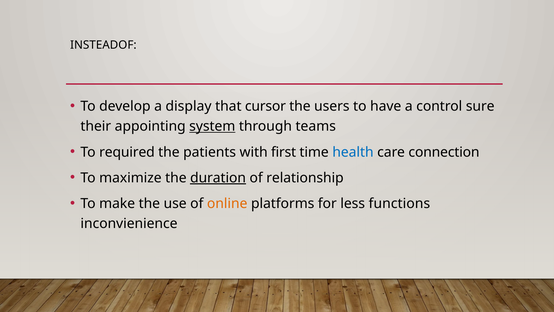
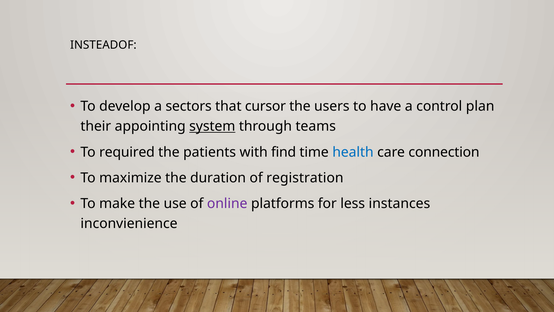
display: display -> sectors (189, 106)
sure: sure -> plan (480, 106)
first: first -> find (284, 152)
duration underline: present -> none (218, 178)
relationship: relationship -> registration (305, 178)
online colour: orange -> purple (227, 203)
functions: functions -> instances (399, 203)
